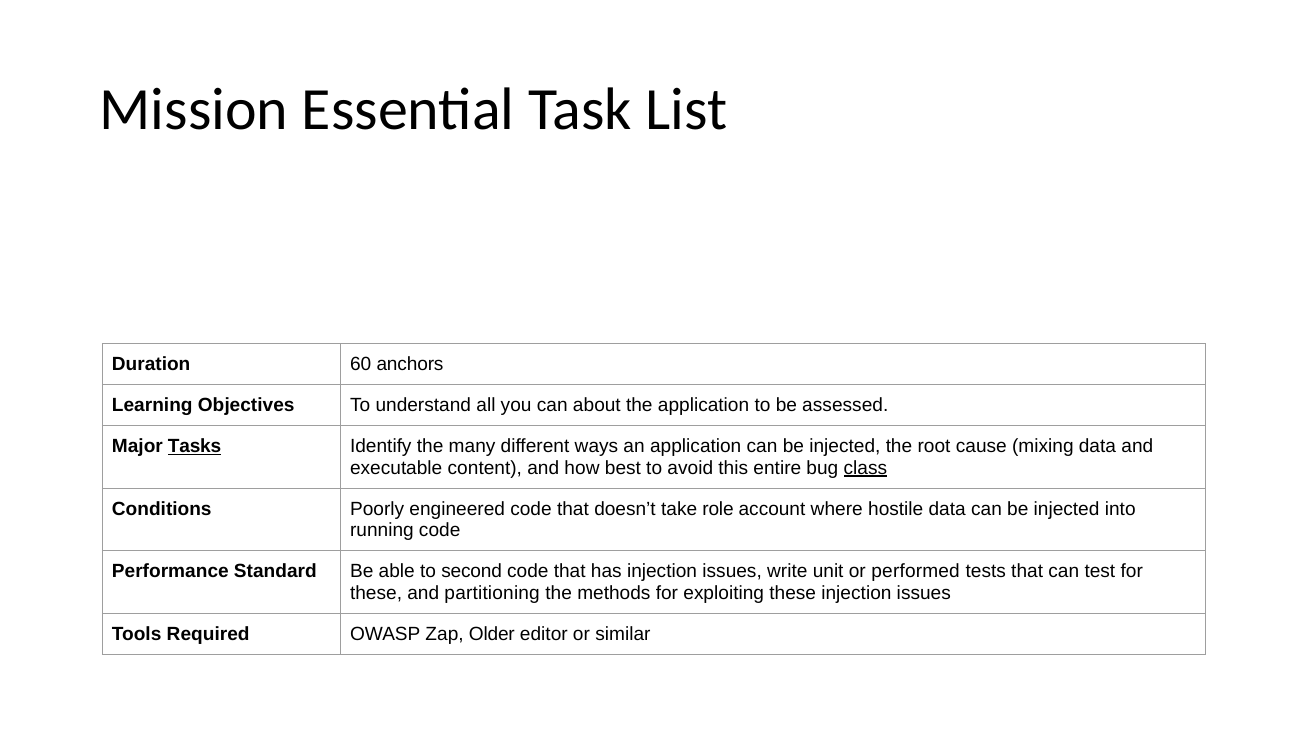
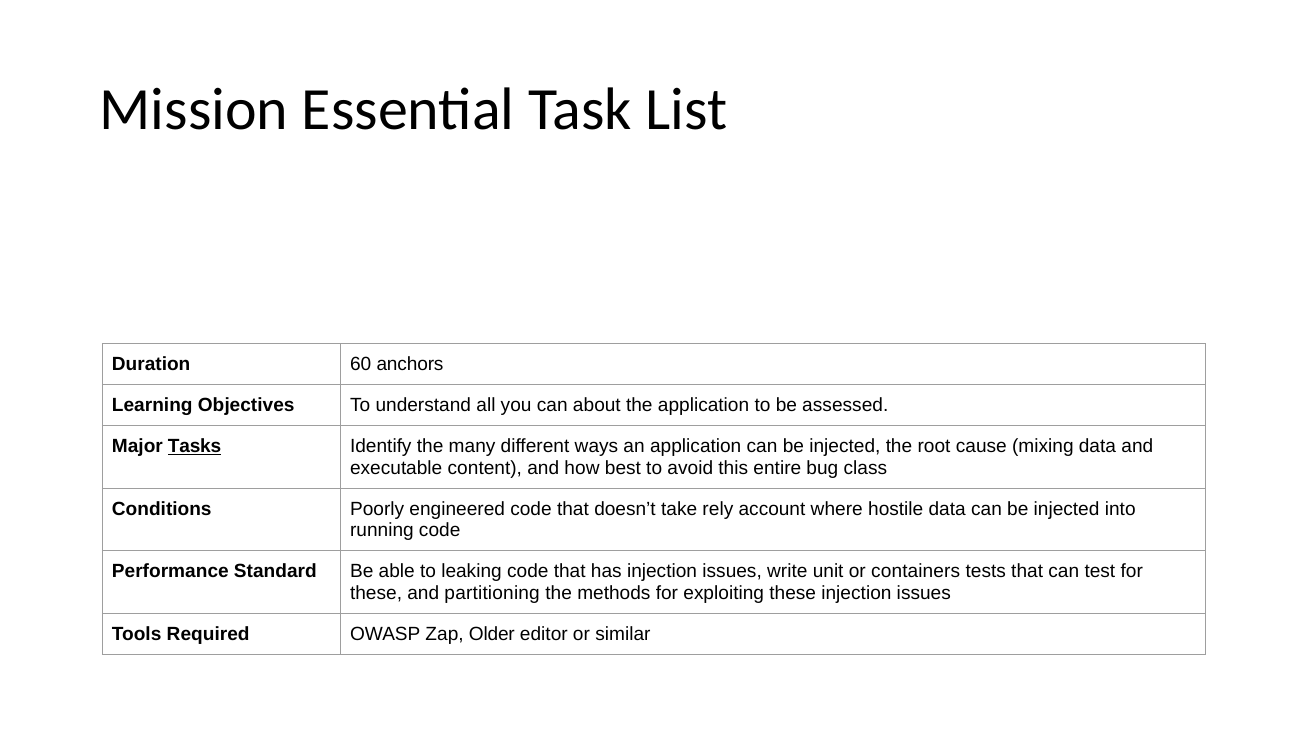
class underline: present -> none (865, 468)
role: role -> rely (718, 509)
second: second -> leaking (472, 571)
performed: performed -> containers (916, 571)
